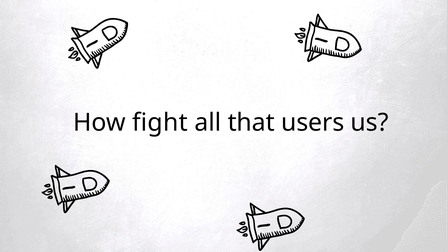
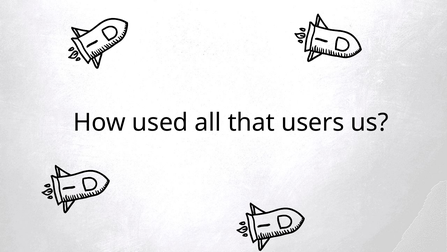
fight: fight -> used (160, 122)
